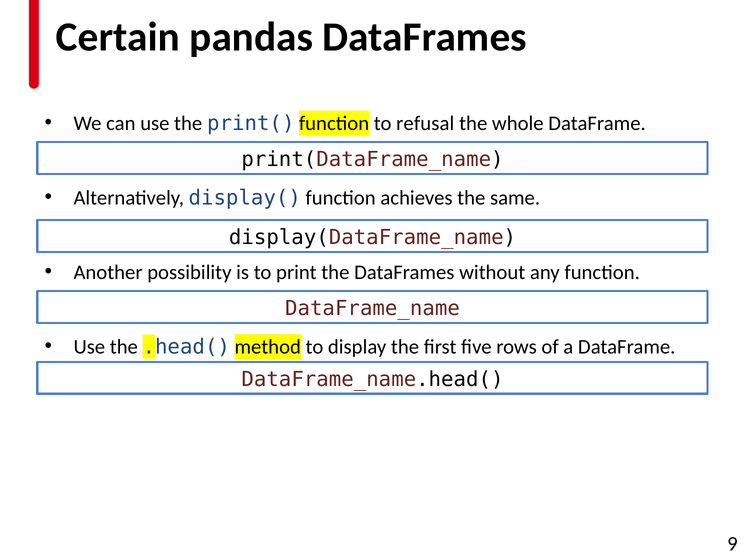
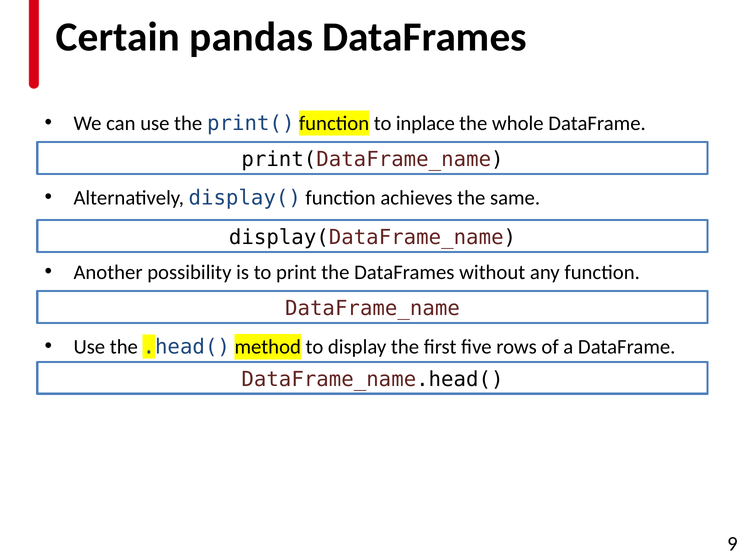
refusal: refusal -> inplace (425, 123)
